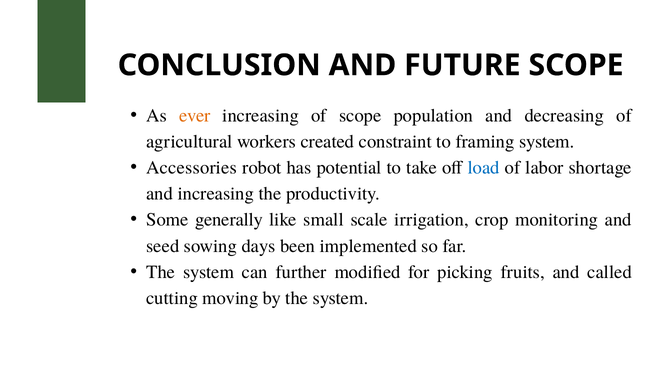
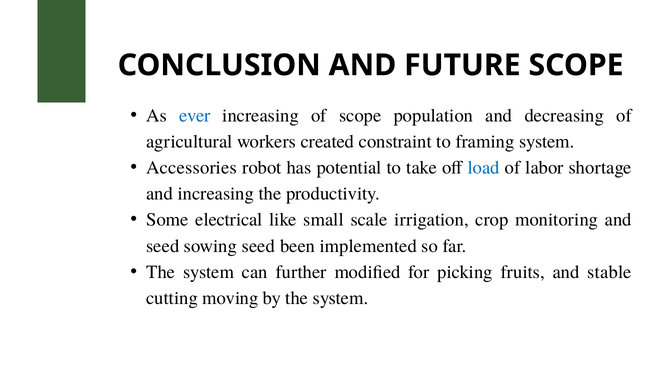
ever colour: orange -> blue (195, 116)
generally: generally -> electrical (229, 220)
sowing days: days -> seed (258, 246)
called: called -> stable (610, 272)
